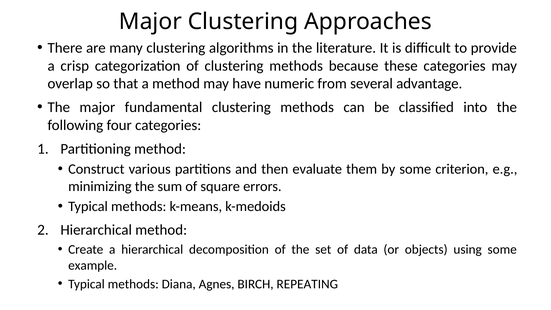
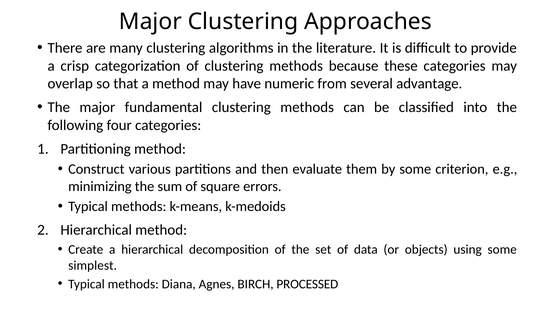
example: example -> simplest (93, 265)
REPEATING: REPEATING -> PROCESSED (307, 284)
